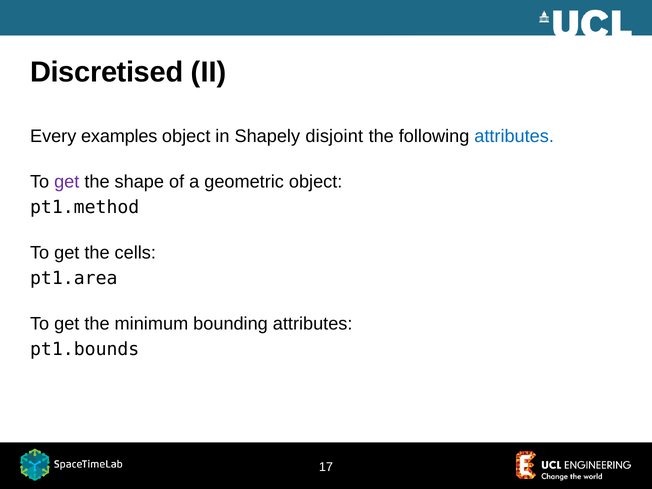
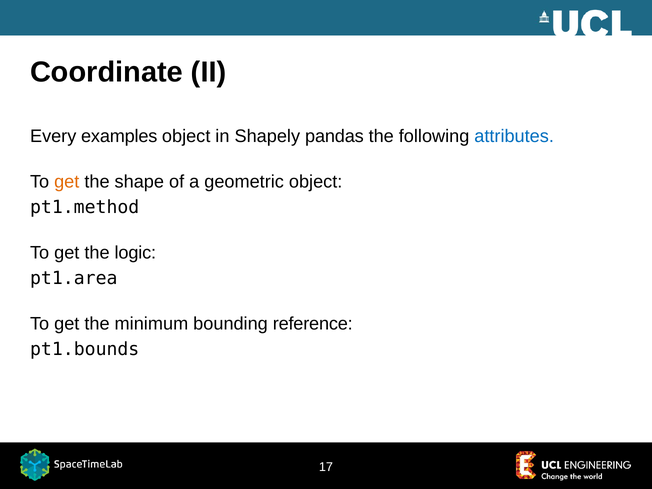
Discretised: Discretised -> Coordinate (106, 72)
disjoint: disjoint -> pandas (334, 136)
get colour: purple -> orange (67, 182)
cells: cells -> logic (135, 253)
bounding attributes: attributes -> reference (313, 324)
